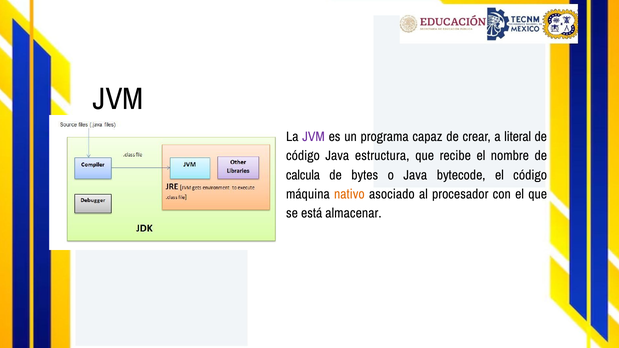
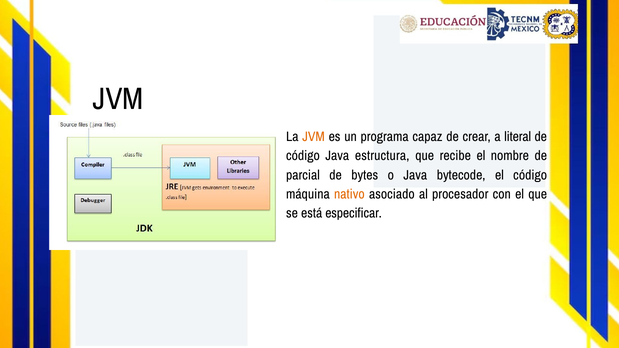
JVM colour: purple -> orange (314, 137)
calcula: calcula -> parcial (303, 175)
almacenar: almacenar -> especificar (354, 213)
